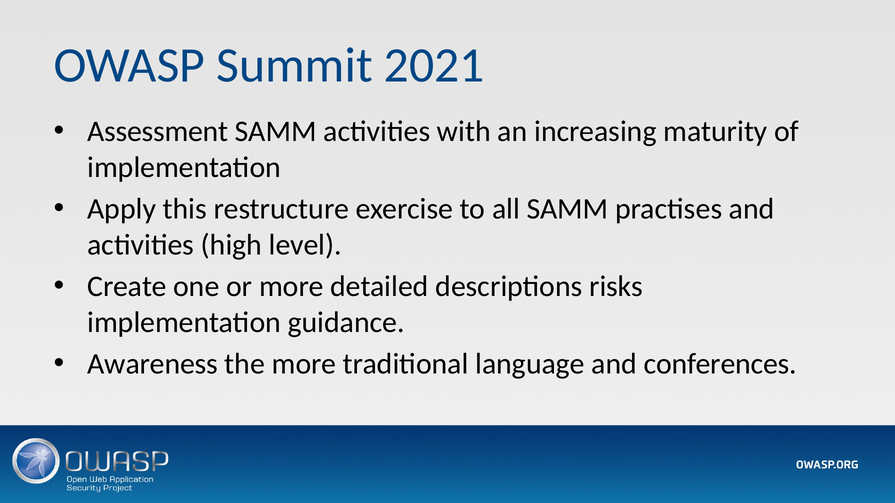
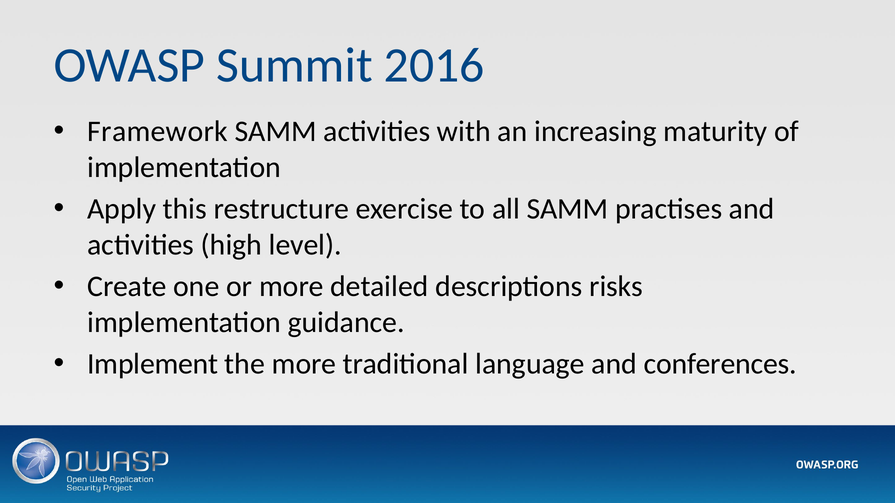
2021: 2021 -> 2016 (434, 66)
Assessment: Assessment -> Framework (158, 132)
Awareness: Awareness -> Implement (153, 364)
